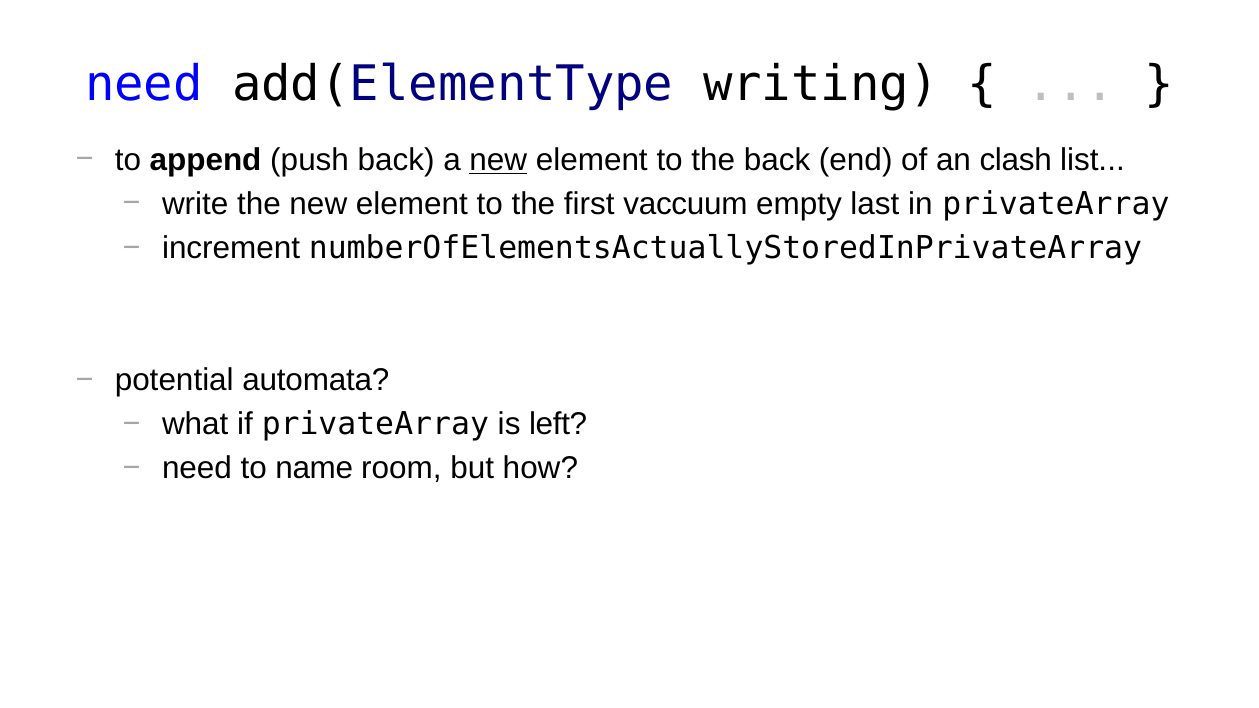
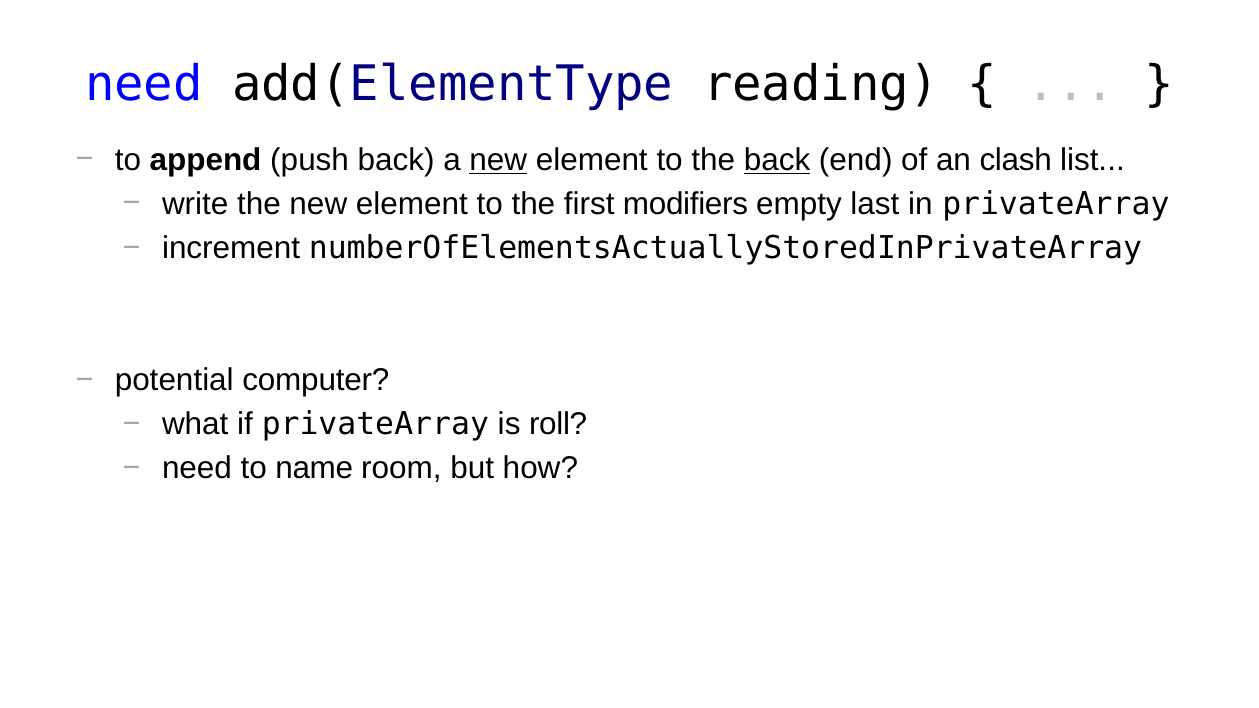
writing: writing -> reading (821, 84)
back underline: none -> present (777, 160)
vaccuum: vaccuum -> modifiers (685, 204)
automata: automata -> computer (316, 380)
left: left -> roll (558, 424)
